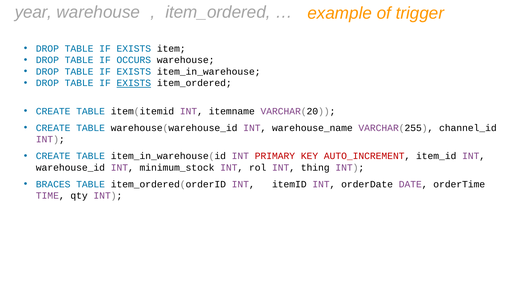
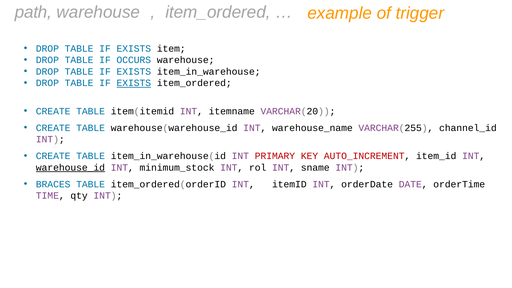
year: year -> path (33, 12)
warehouse_id underline: none -> present (70, 168)
thing: thing -> sname (315, 168)
